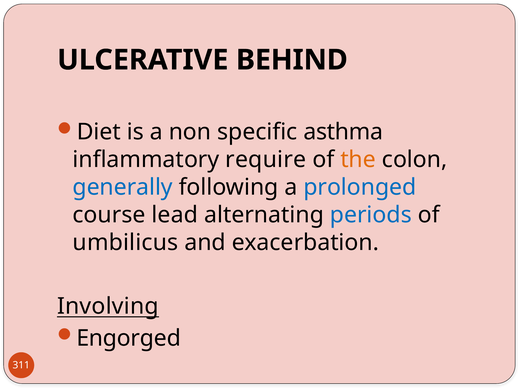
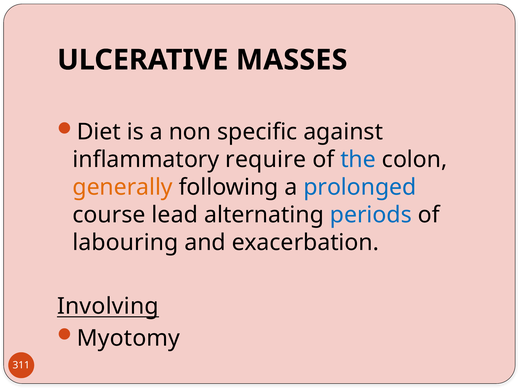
BEHIND: BEHIND -> MASSES (292, 60)
asthma: asthma -> against (343, 132)
the colour: orange -> blue (358, 160)
generally colour: blue -> orange (123, 187)
umbilicus: umbilicus -> labouring (125, 243)
Engorged: Engorged -> Myotomy (128, 338)
